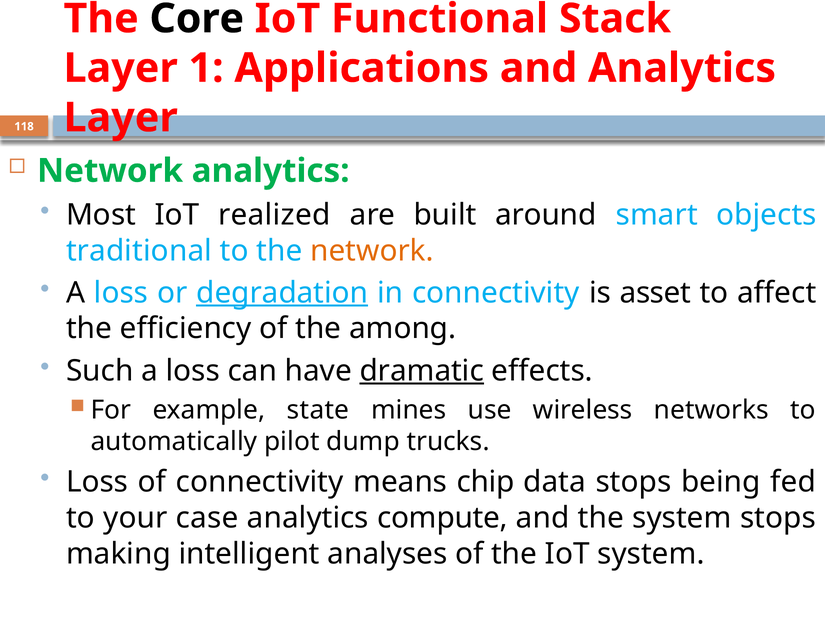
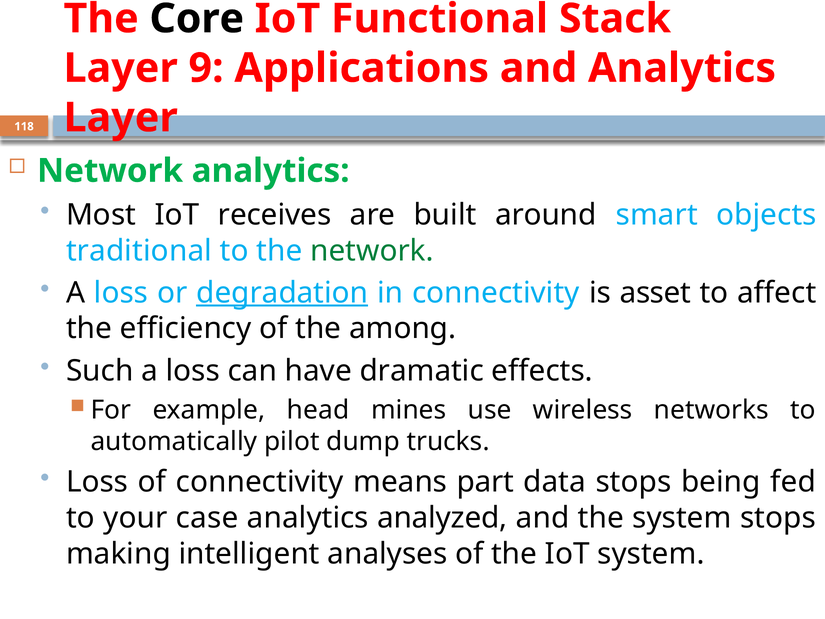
1: 1 -> 9 (206, 68)
realized: realized -> receives (275, 215)
network colour: orange -> green (372, 251)
dramatic underline: present -> none (422, 371)
state: state -> head (318, 410)
chip: chip -> part (485, 482)
compute: compute -> analyzed (442, 518)
